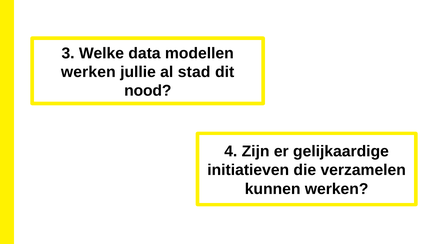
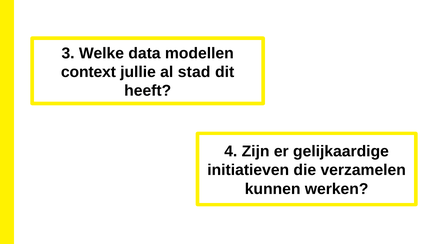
werken: werken -> context (88, 72)
nood: nood -> heeft (148, 91)
